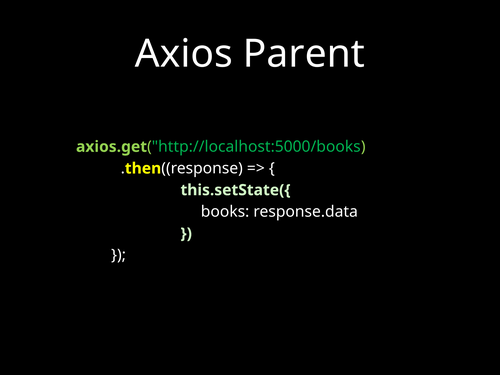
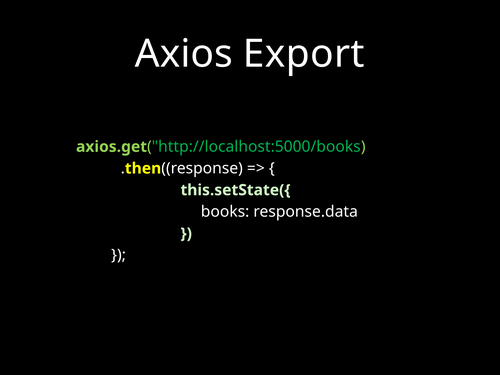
Parent: Parent -> Export (304, 54)
